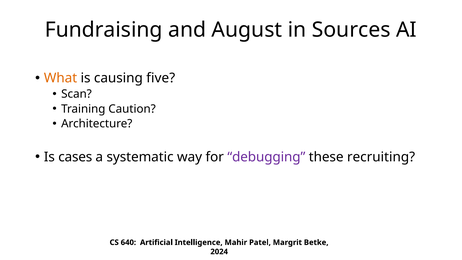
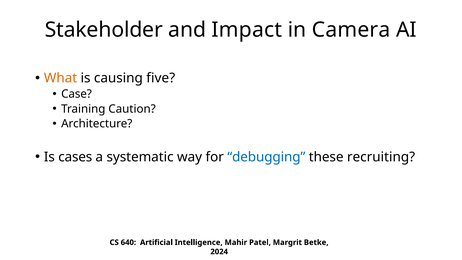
Fundraising: Fundraising -> Stakeholder (104, 30)
August: August -> Impact (247, 30)
Sources: Sources -> Camera (351, 30)
Scan: Scan -> Case (77, 94)
debugging colour: purple -> blue (266, 157)
